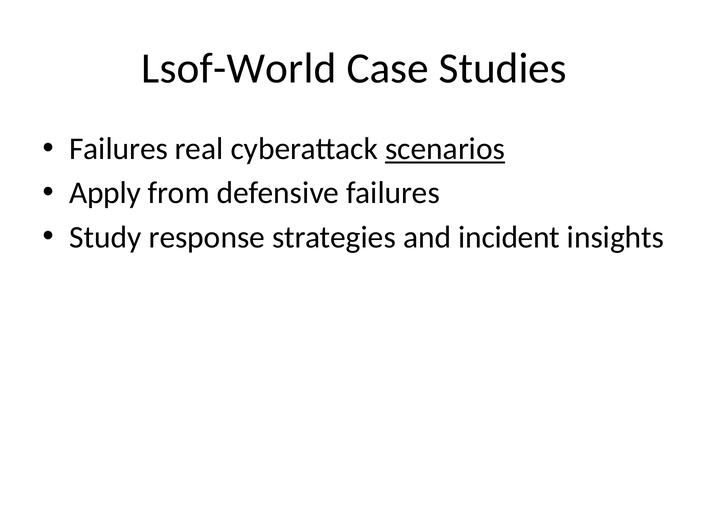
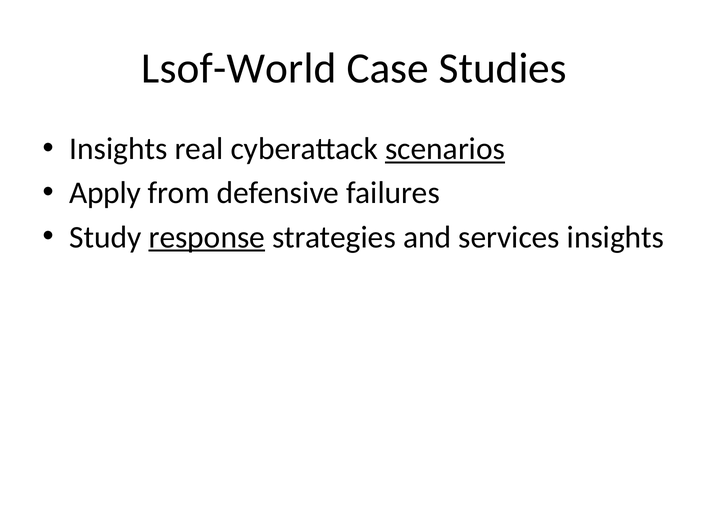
Failures: Failures -> Insights (118, 149)
response underline: none -> present (207, 237)
incident: incident -> services (509, 237)
